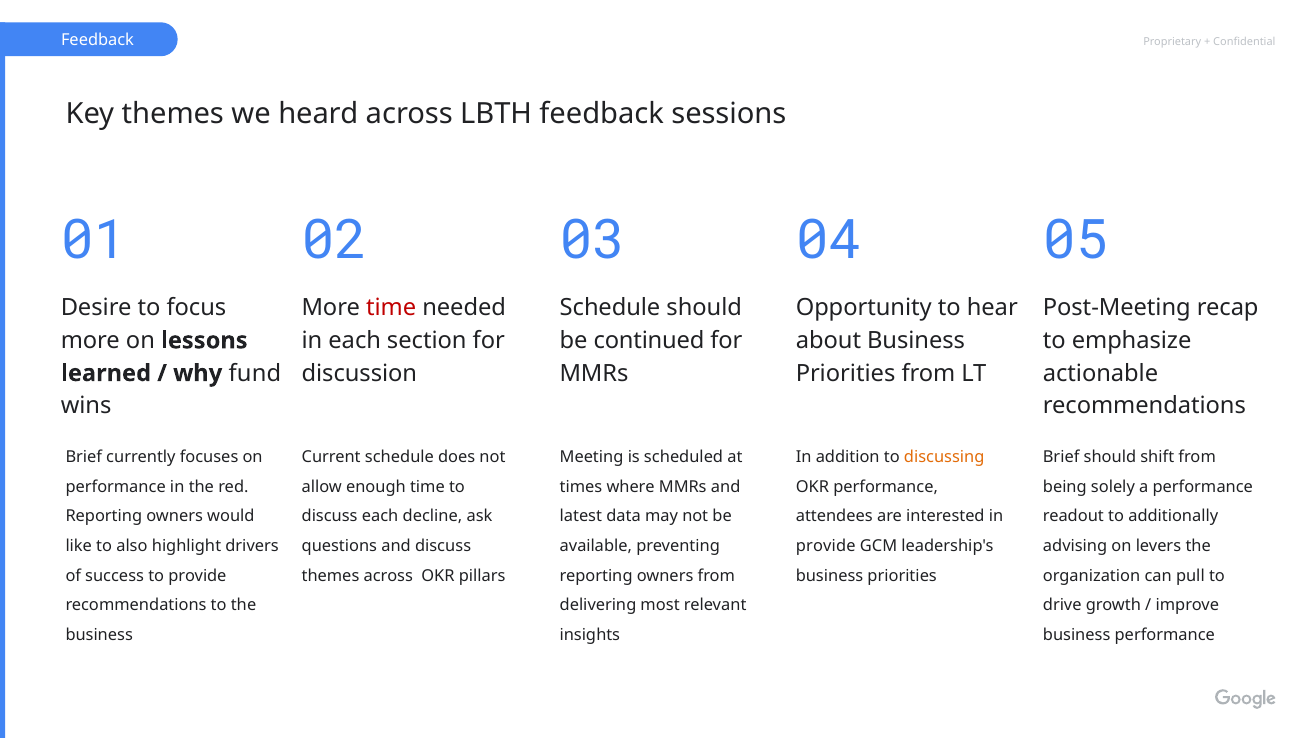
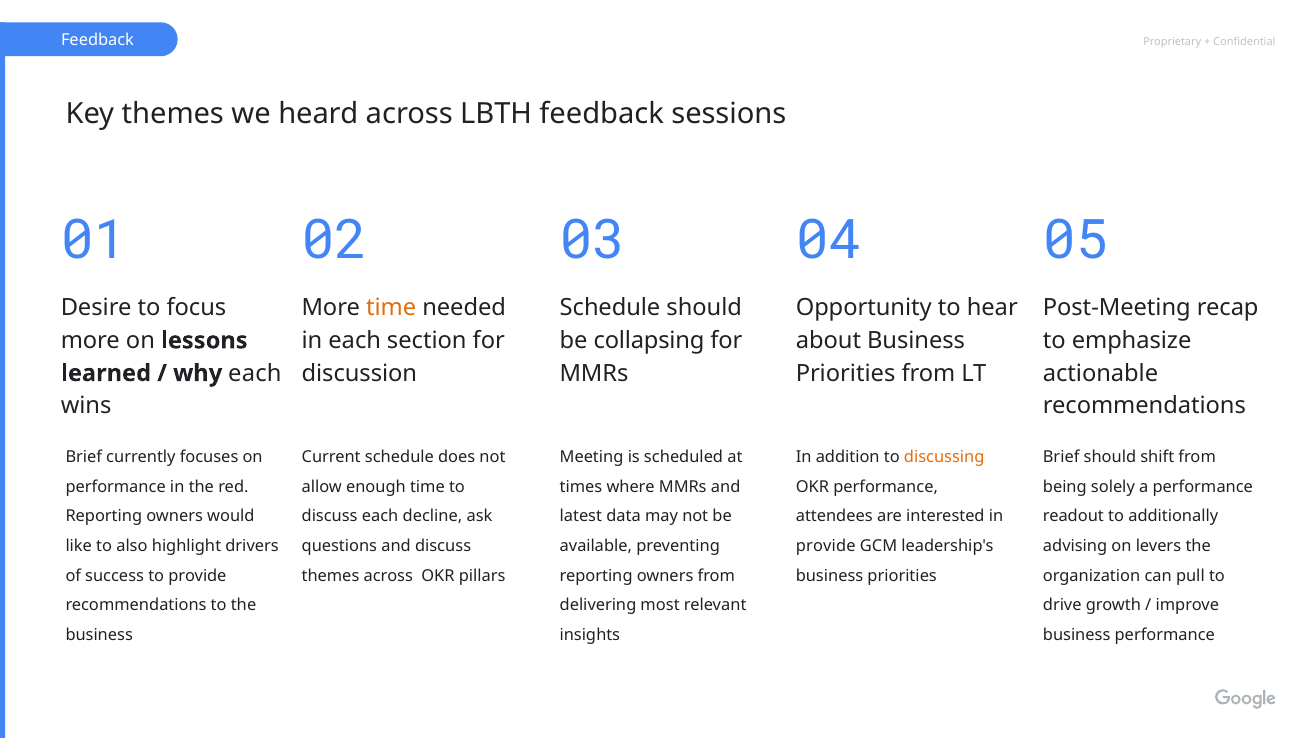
time colour: red -> orange (391, 308)
continued: continued -> collapsing (649, 341)
why fund: fund -> each (255, 373)
